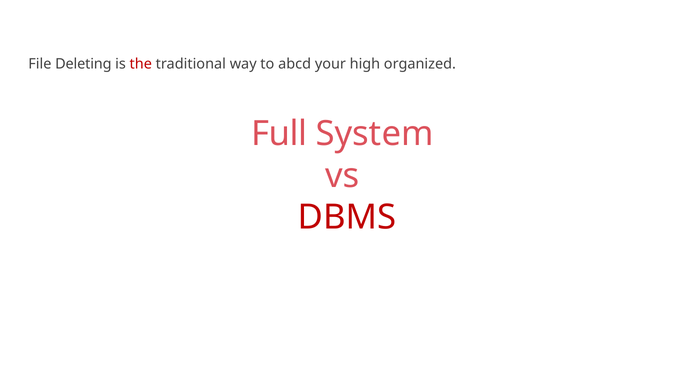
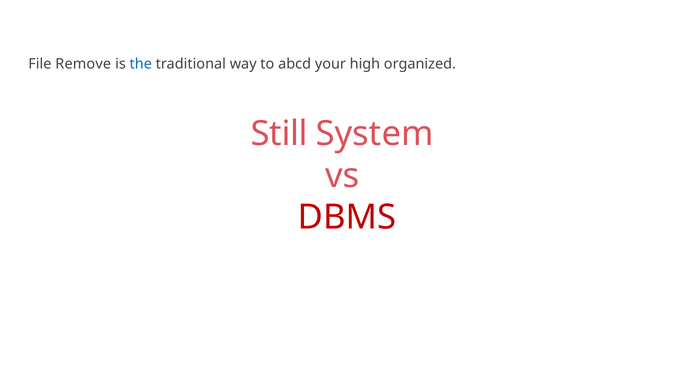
Deleting: Deleting -> Remove (83, 64)
the colour: red -> blue (141, 64)
Full: Full -> Still (279, 134)
